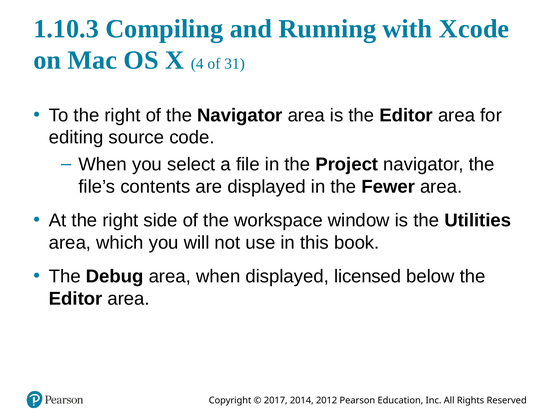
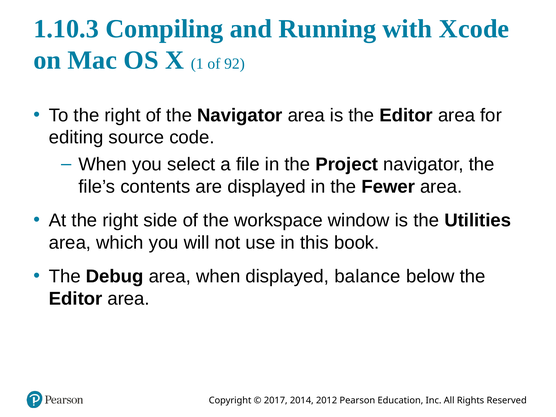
4: 4 -> 1 (197, 64)
31: 31 -> 92 (235, 64)
licensed: licensed -> balance (367, 277)
